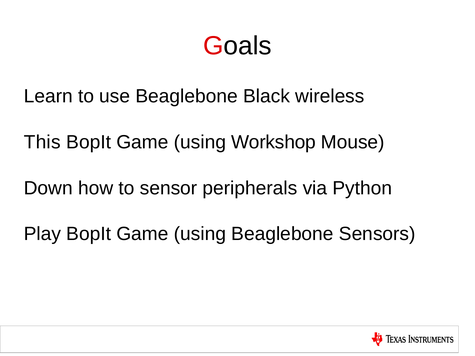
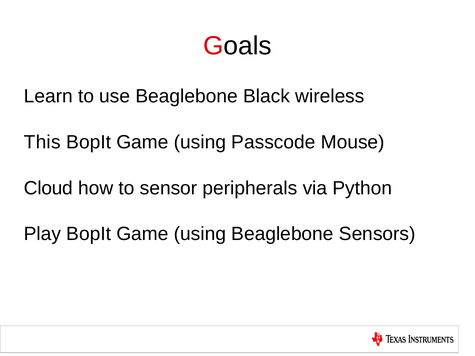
Workshop: Workshop -> Passcode (273, 142)
Down: Down -> Cloud (48, 188)
